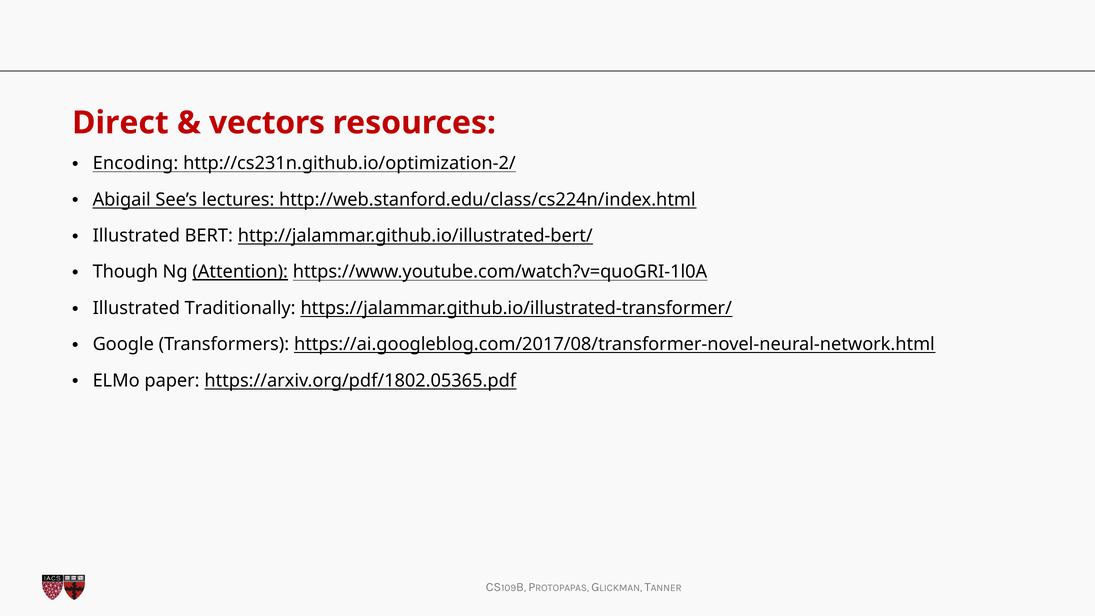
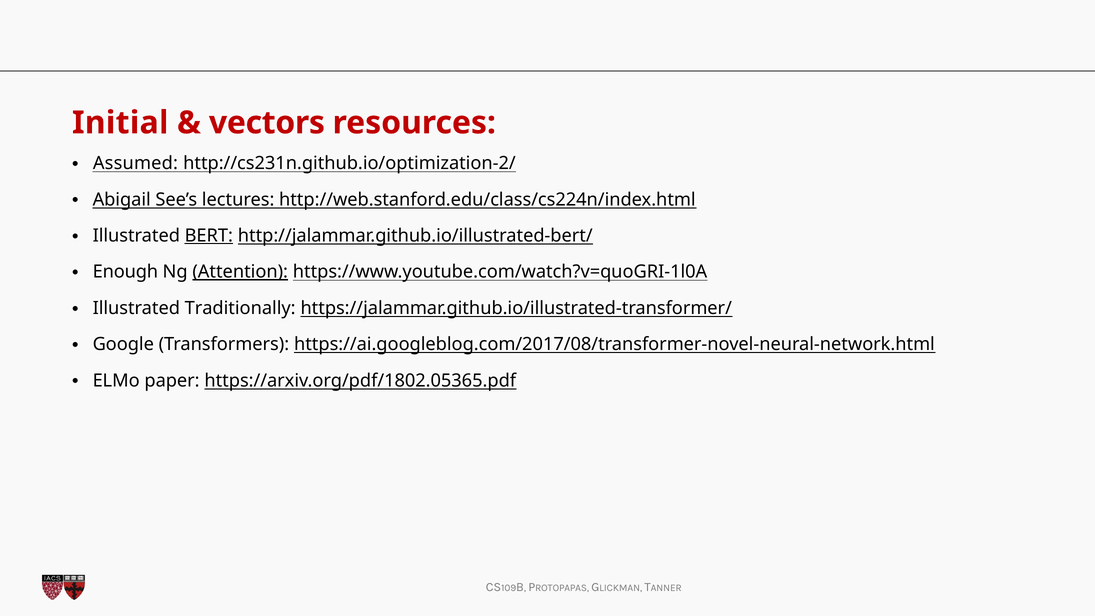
Direct: Direct -> Initial (120, 123)
Encoding: Encoding -> Assumed (135, 163)
BERT underline: none -> present (209, 236)
Though: Though -> Enough (125, 272)
